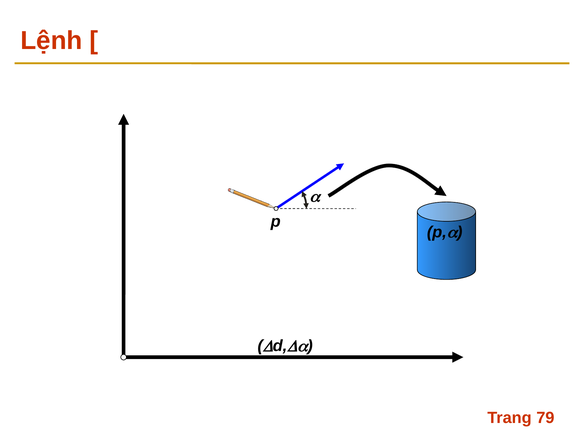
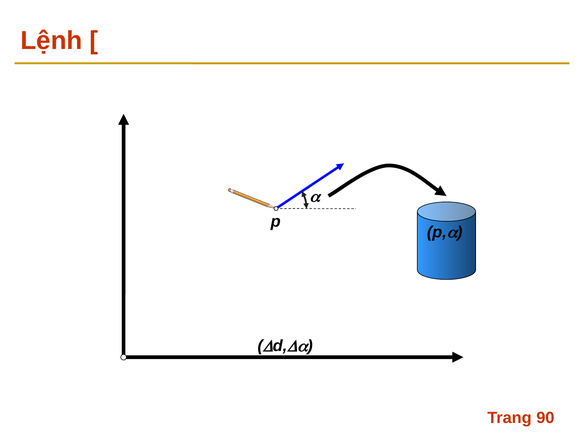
79: 79 -> 90 (545, 418)
